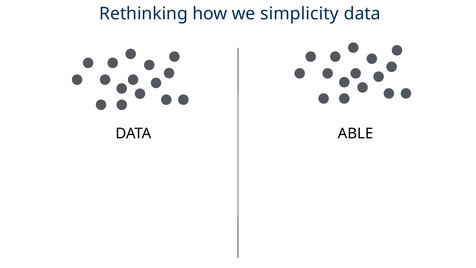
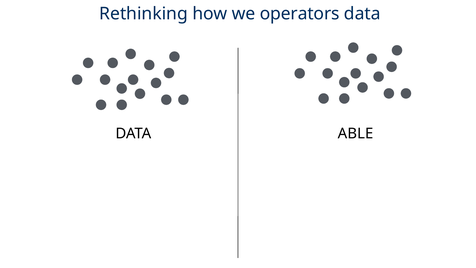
simplicity: simplicity -> operators (300, 14)
